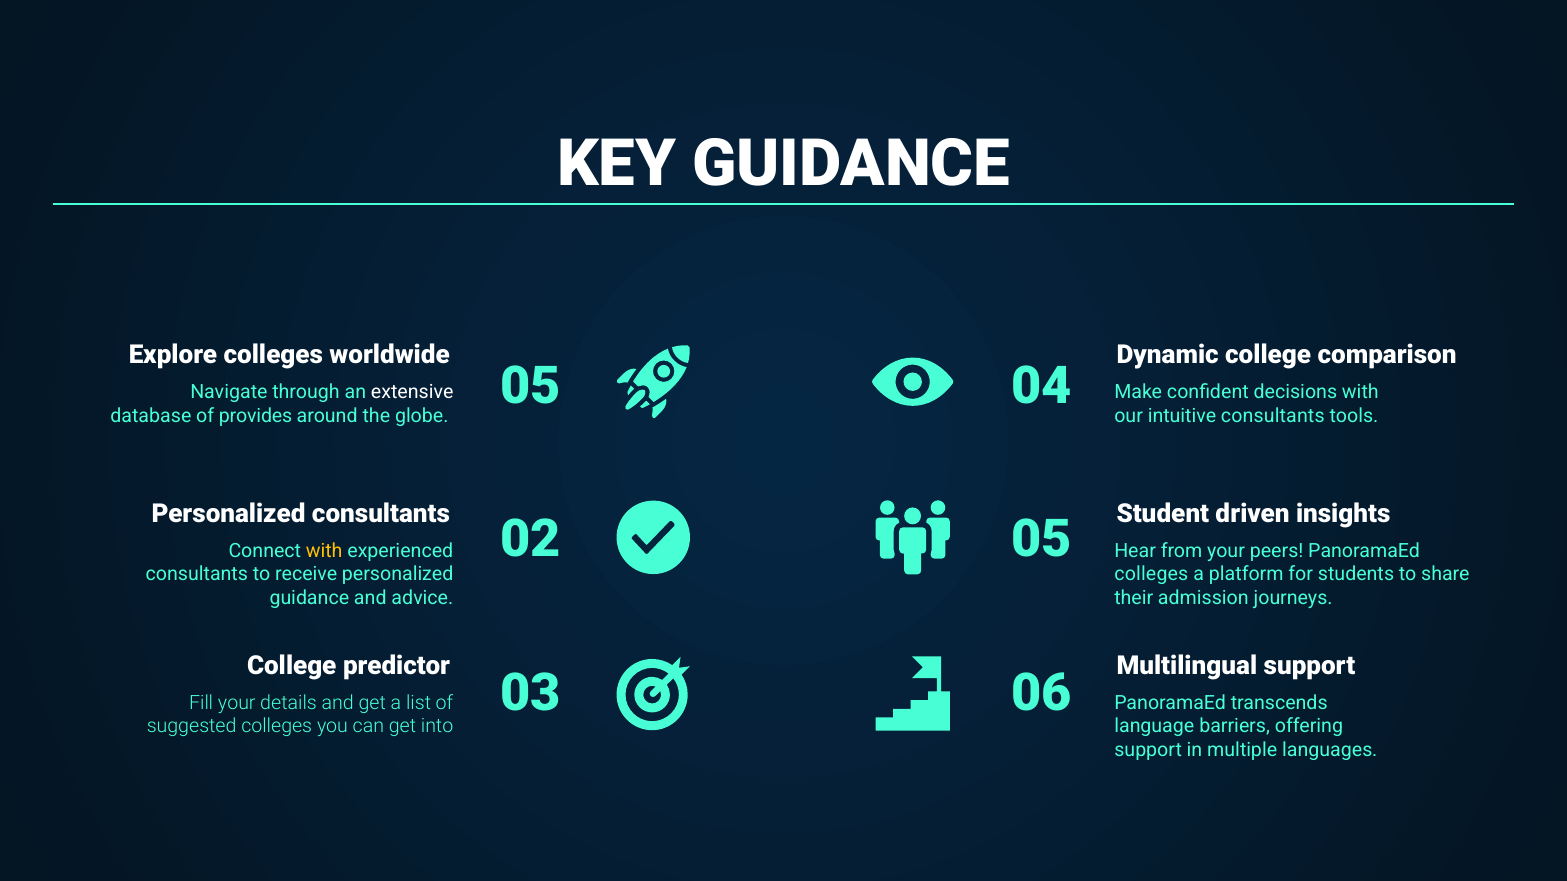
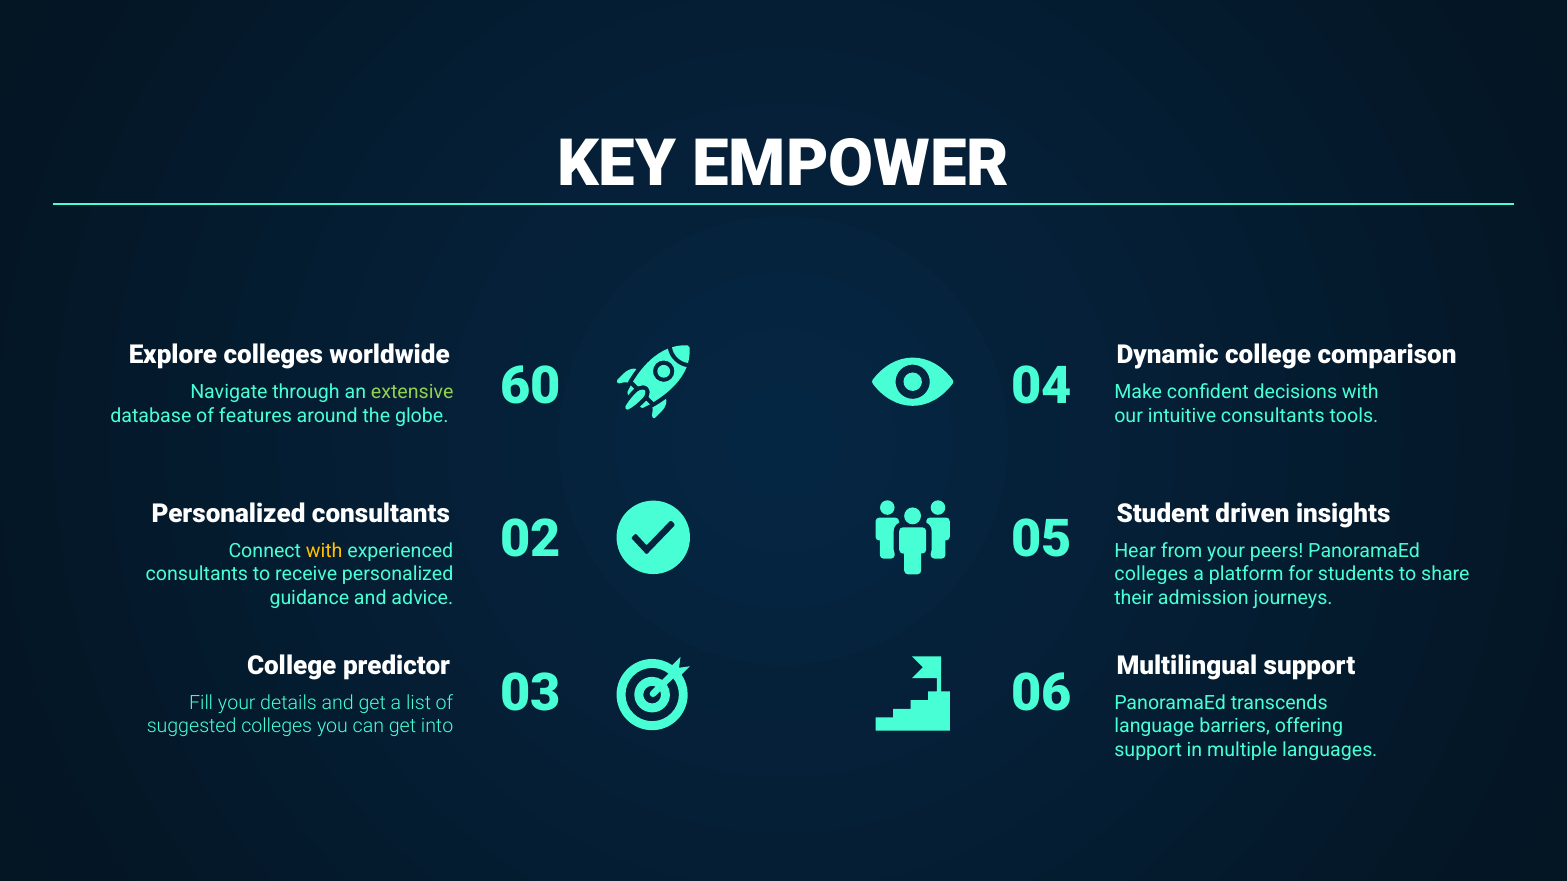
KEY GUIDANCE: GUIDANCE -> EMPOWER (851, 164)
extensive colour: white -> light green (412, 392)
provides: provides -> features (255, 416)
globe 05: 05 -> 60 (530, 386)
